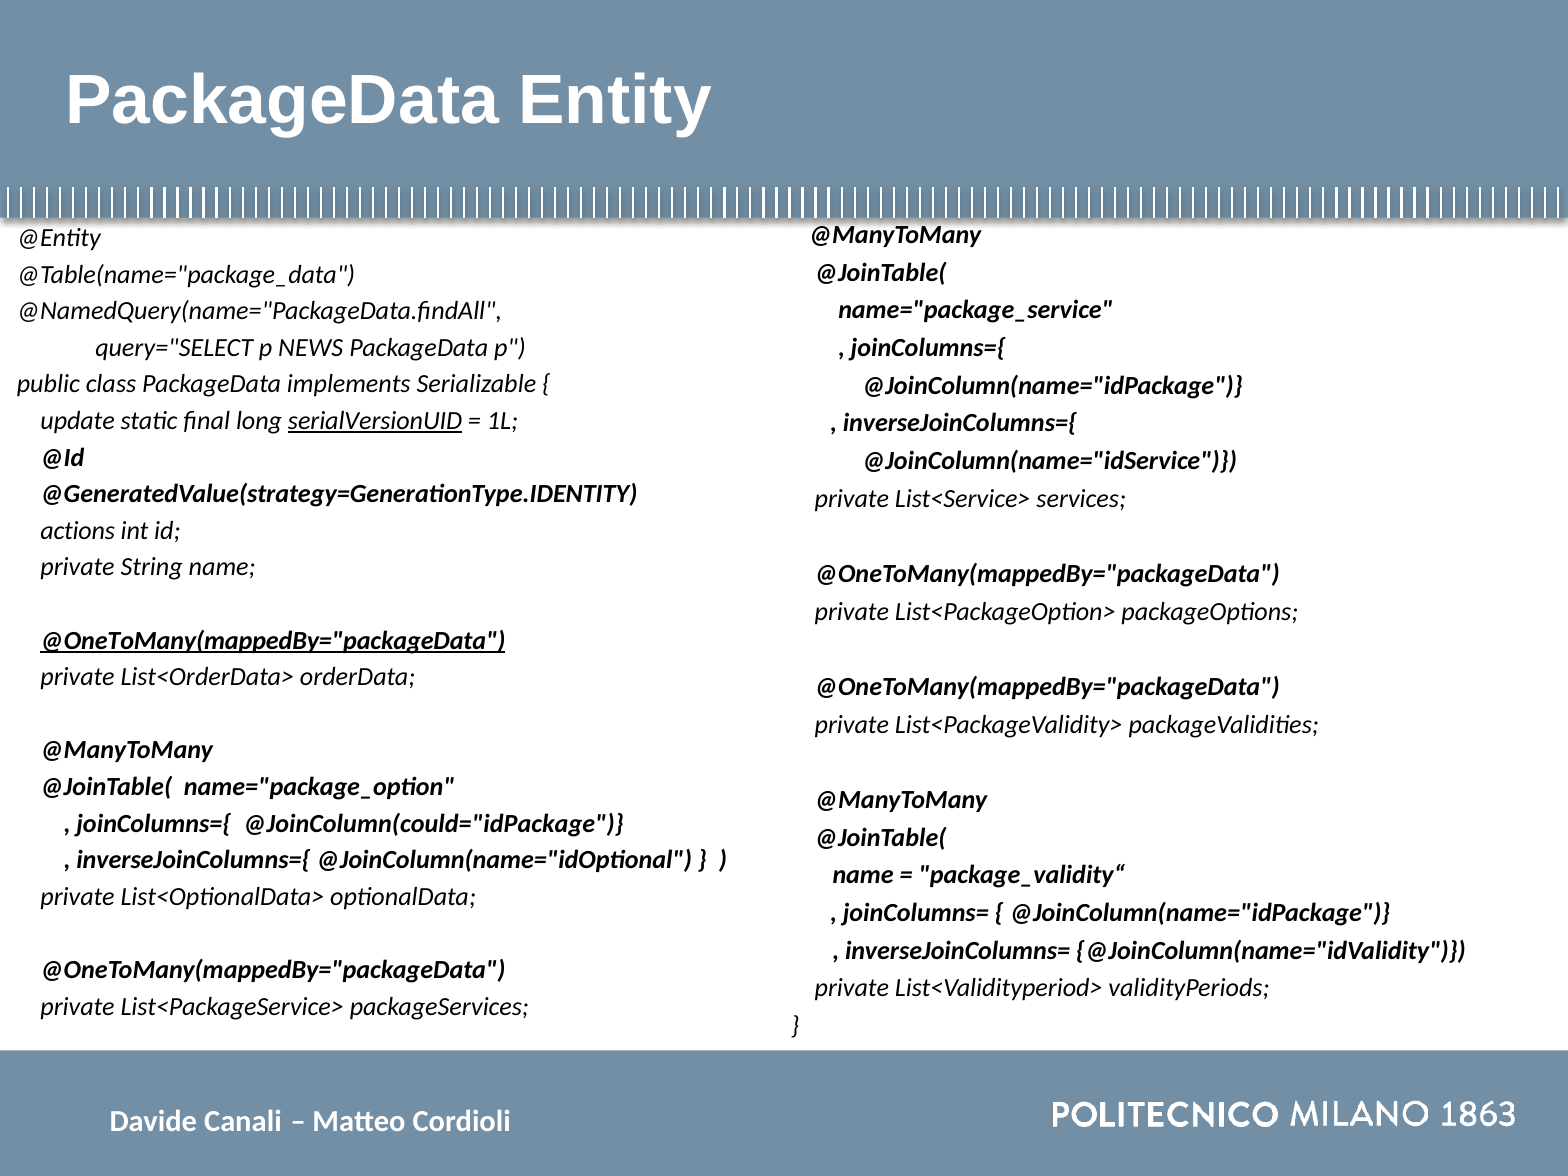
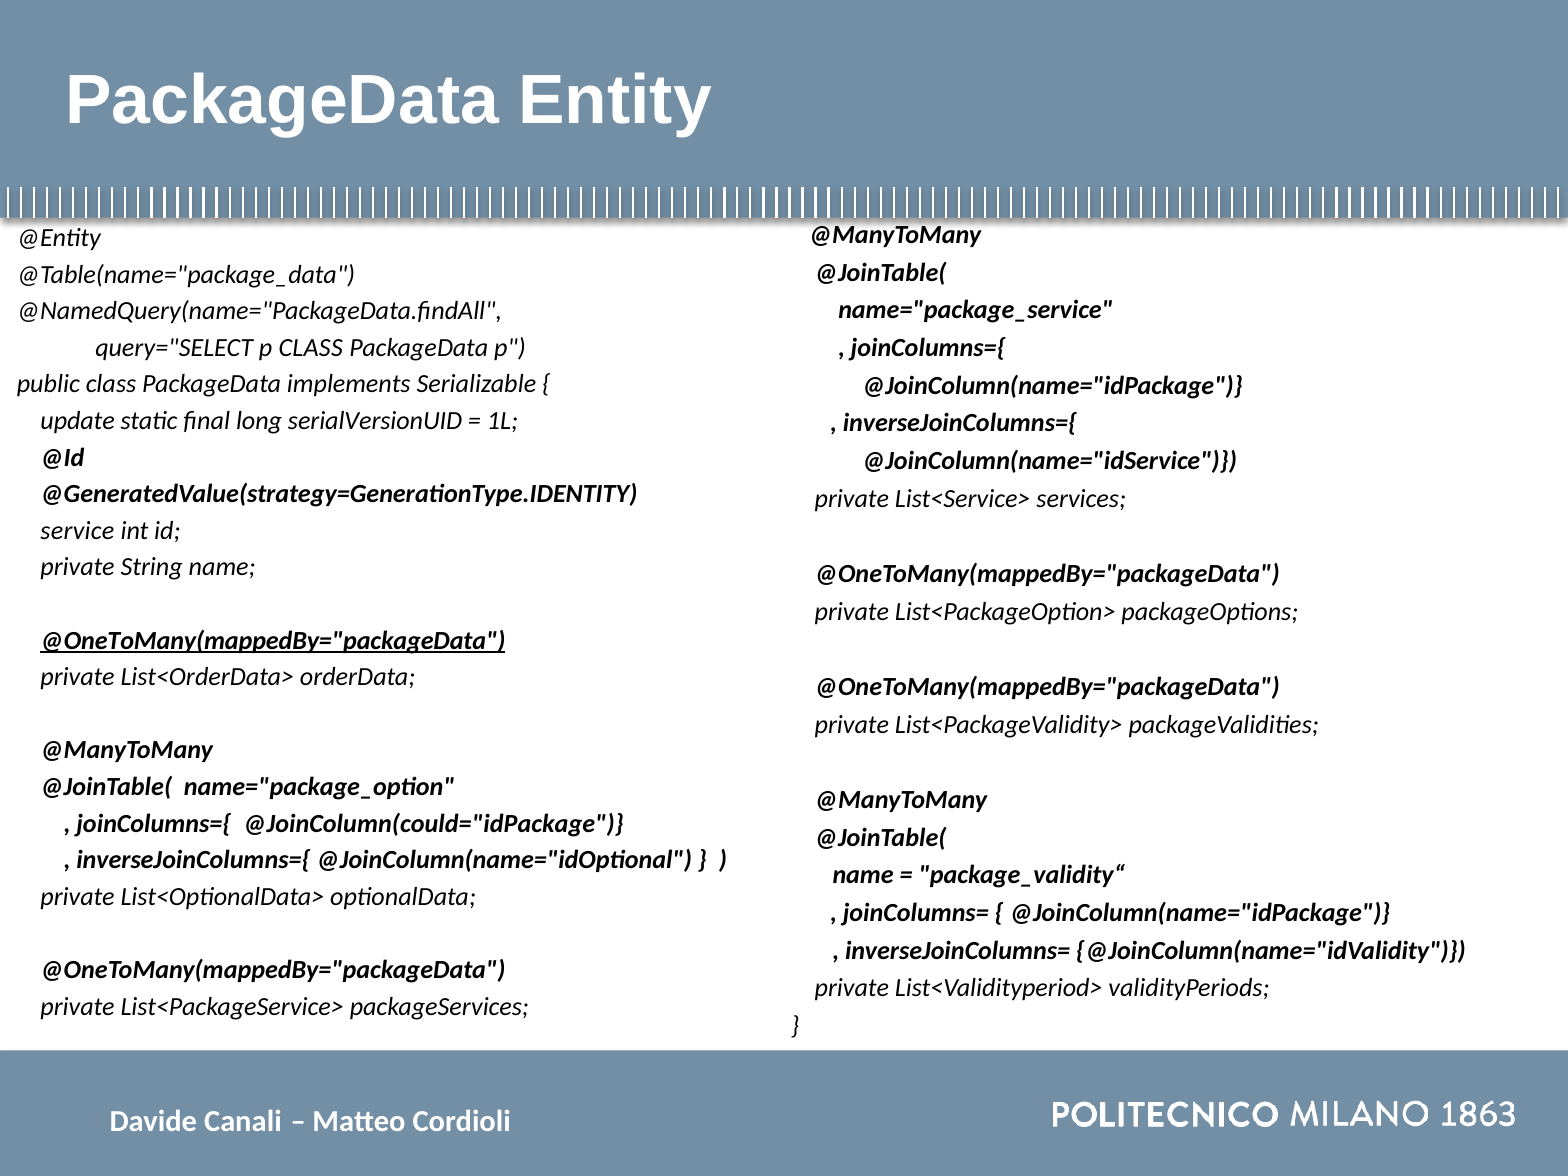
p NEWS: NEWS -> CLASS (311, 348)
serialVersionUID underline: present -> none (375, 421)
actions: actions -> service (77, 531)
